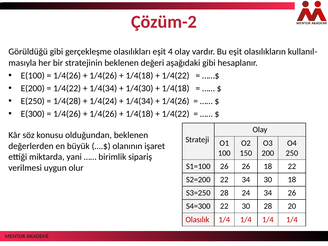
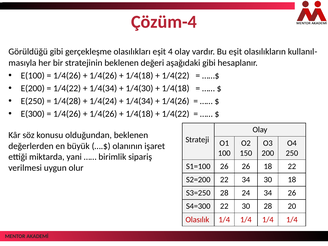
Çözüm-2: Çözüm-2 -> Çözüm-4 (164, 22)
